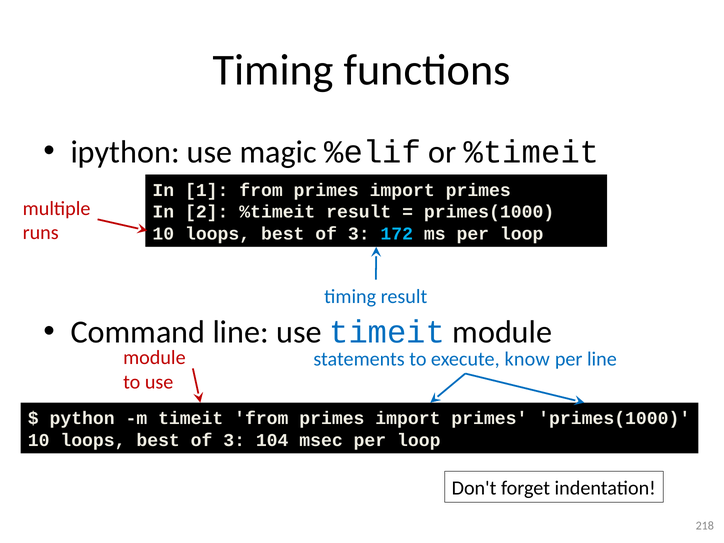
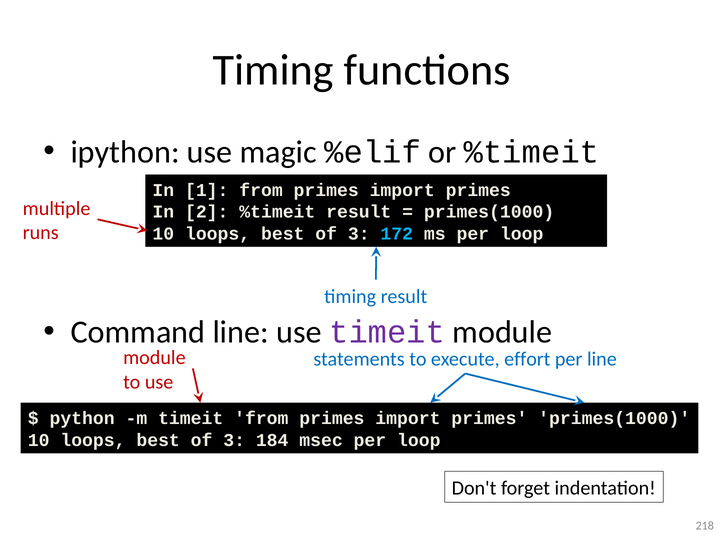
timeit colour: blue -> purple (387, 332)
know: know -> effort (527, 359)
104: 104 -> 184 (272, 440)
